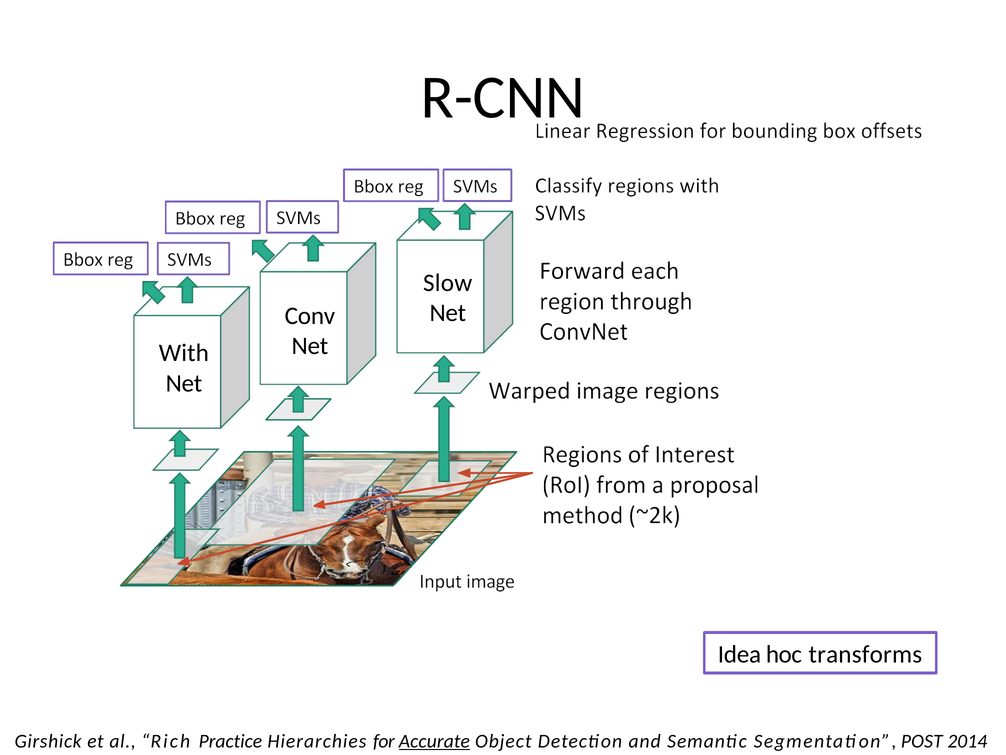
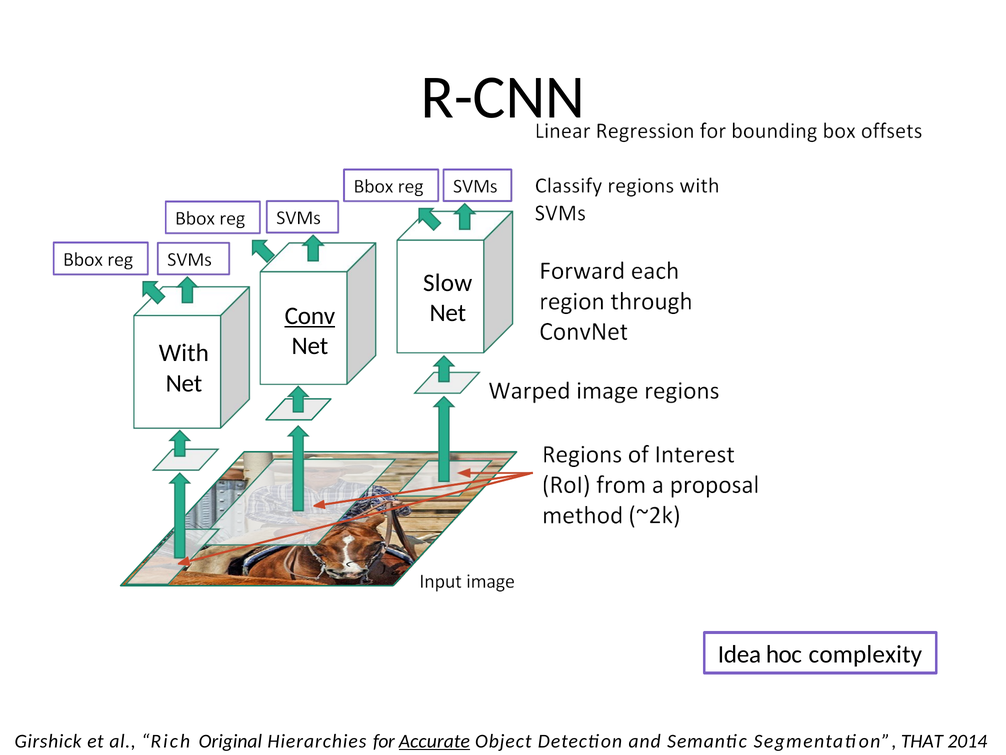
Conv underline: none -> present (310, 316)
transforms: transforms -> complexity (865, 654)
Practice: Practice -> Original (230, 741)
POST: POST -> THAT (922, 741)
